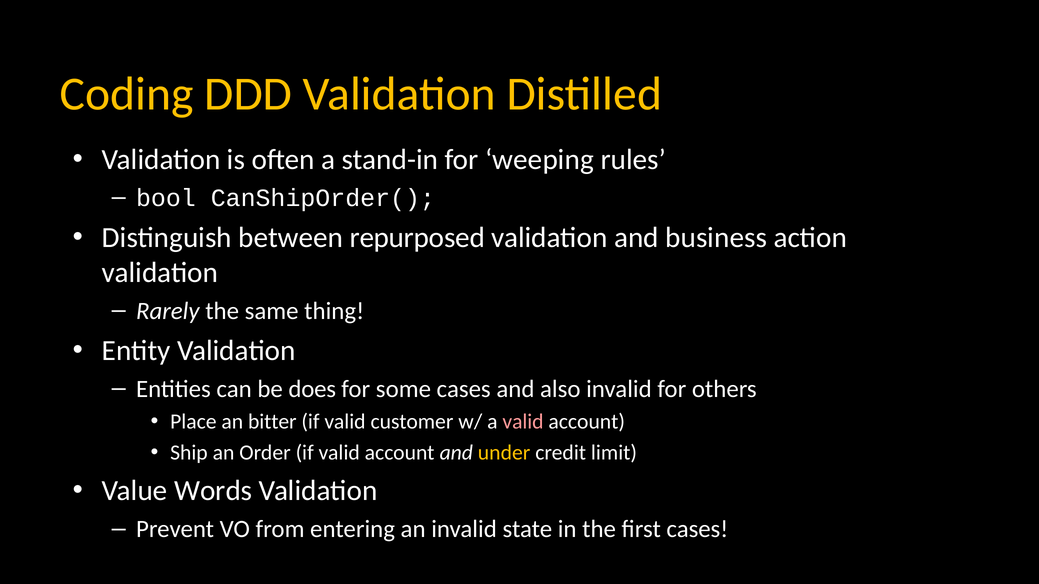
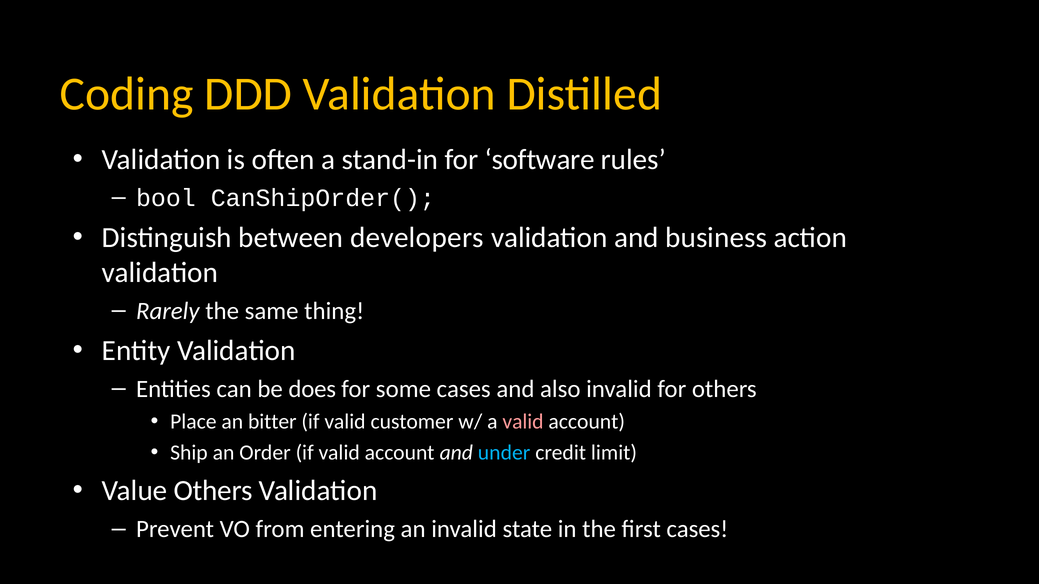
weeping: weeping -> software (540, 160)
repurposed: repurposed -> developers (417, 238)
under colour: yellow -> light blue (504, 453)
Value Words: Words -> Others (213, 491)
